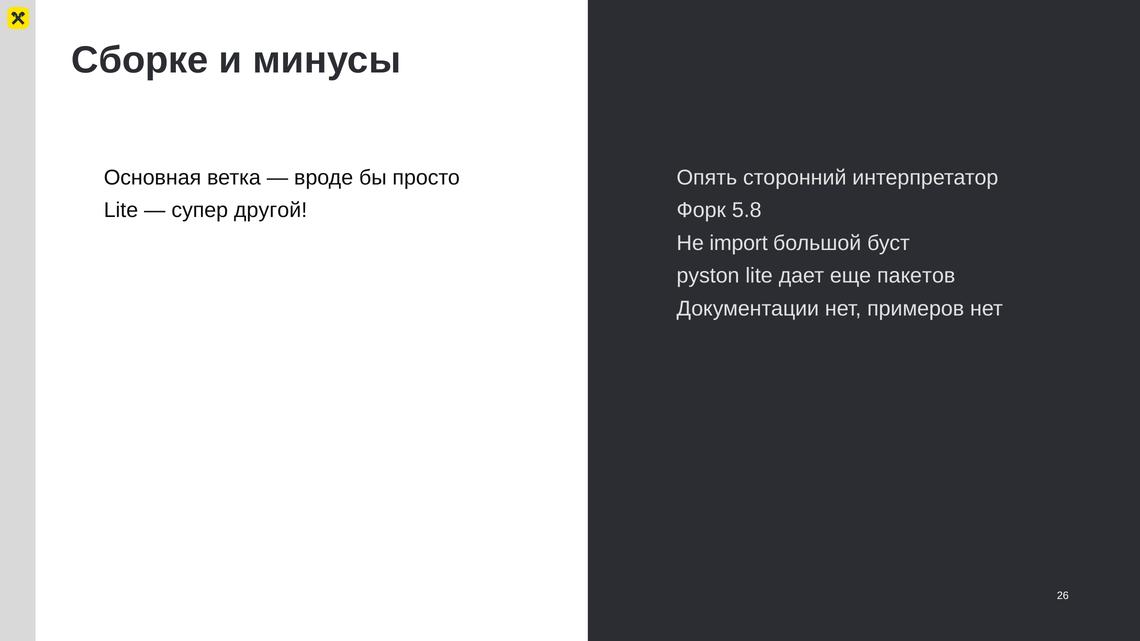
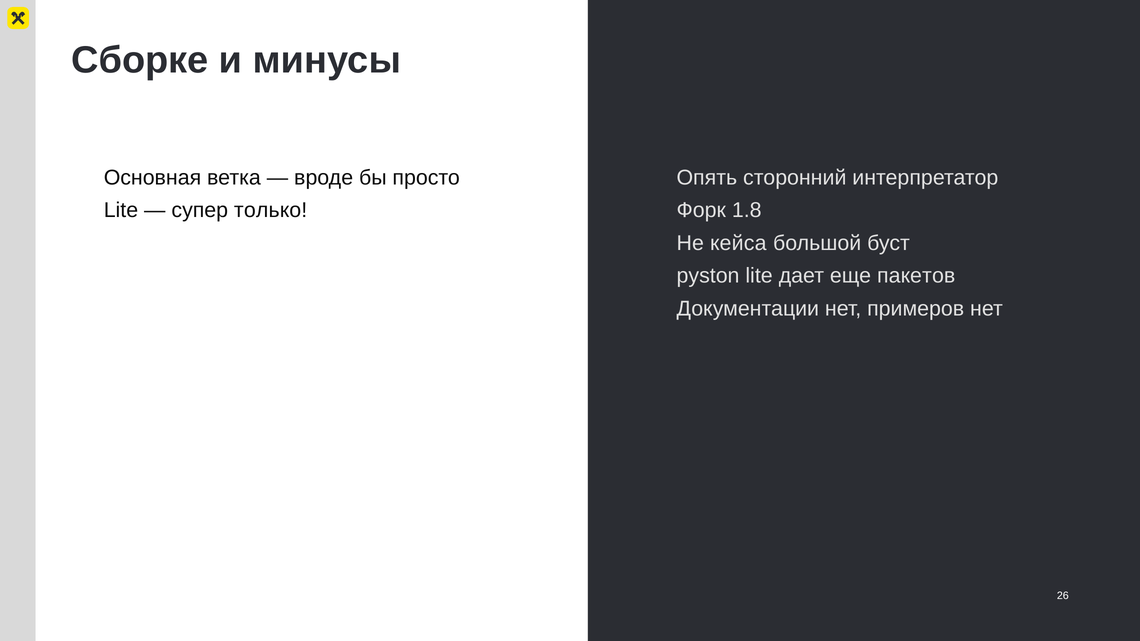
другой: другой -> только (271, 210)
5.8: 5.8 -> 1.8 (747, 210)
import: import -> кейса (738, 243)
